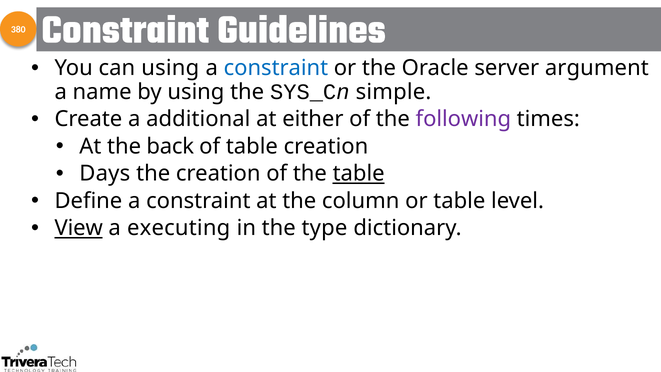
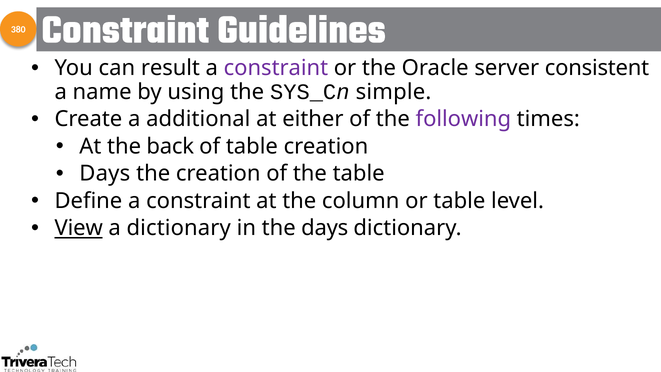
can using: using -> result (170, 68)
constraint colour: blue -> purple (276, 68)
argument: argument -> consistent (597, 68)
table underline: present -> none (359, 174)
a executing: executing -> dictionary (179, 228)
the type: type -> days (325, 228)
